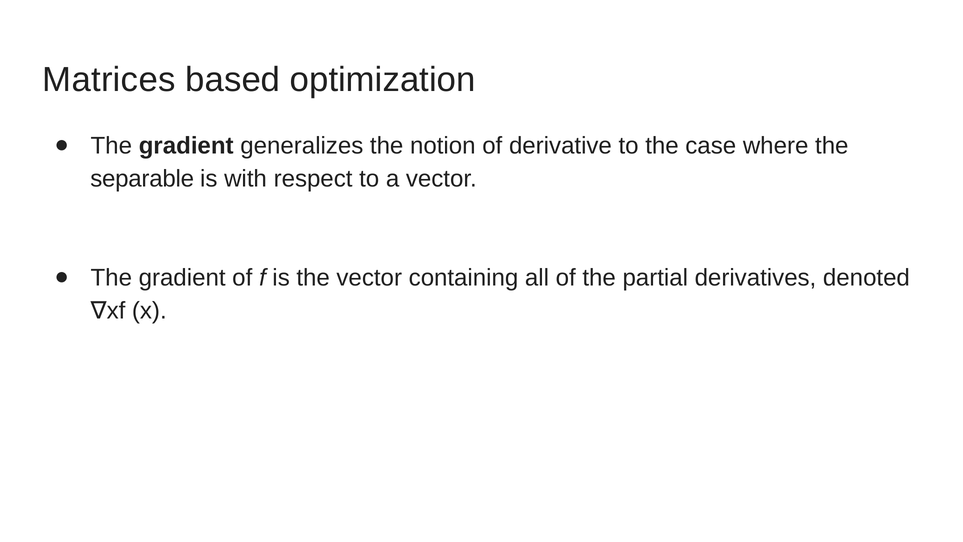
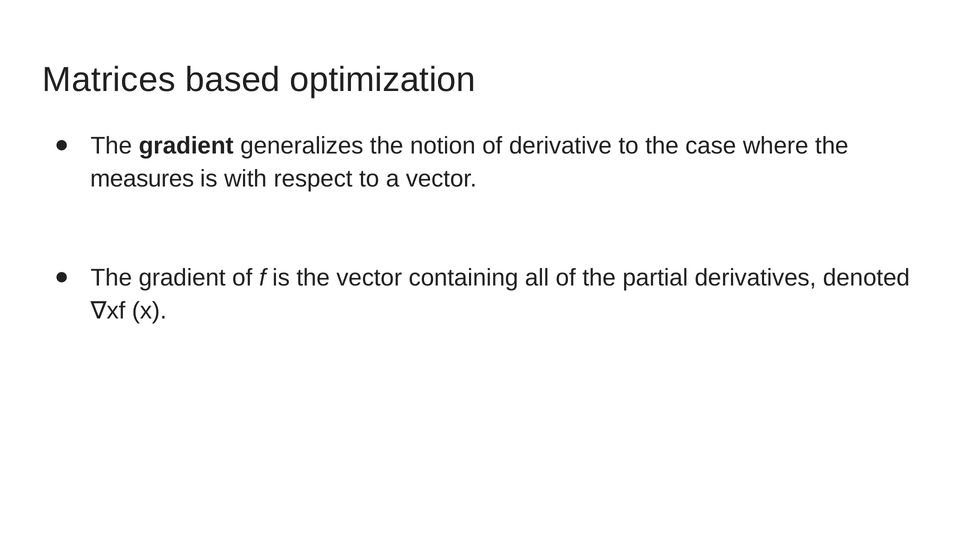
separable: separable -> measures (142, 179)
